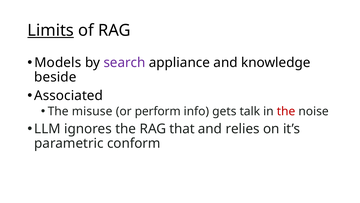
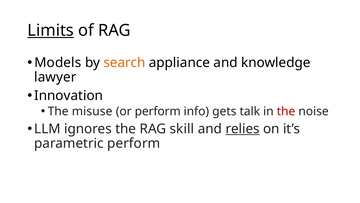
search colour: purple -> orange (124, 62)
beside: beside -> lawyer (55, 77)
Associated: Associated -> Innovation (69, 95)
that: that -> skill (182, 129)
relies underline: none -> present (243, 129)
parametric conform: conform -> perform (134, 143)
